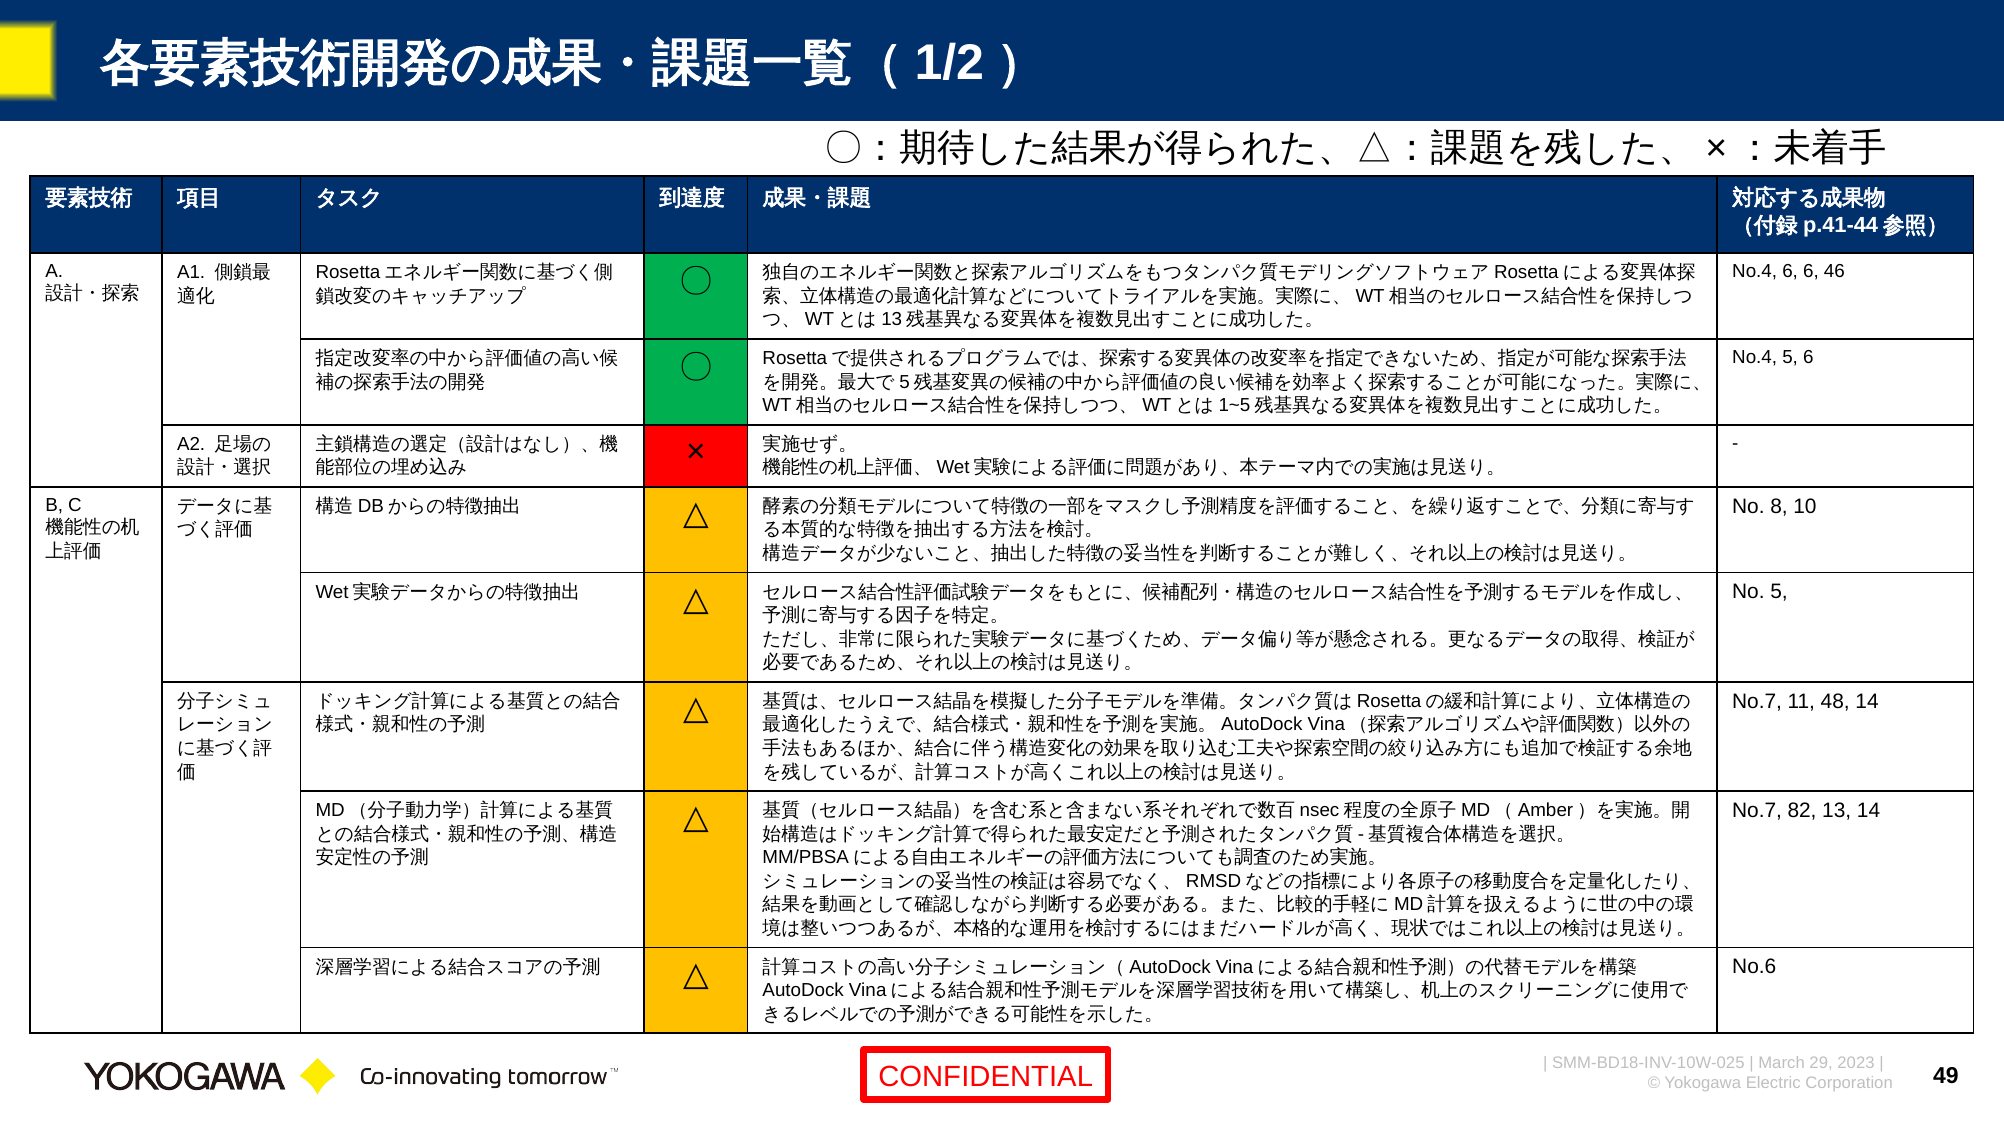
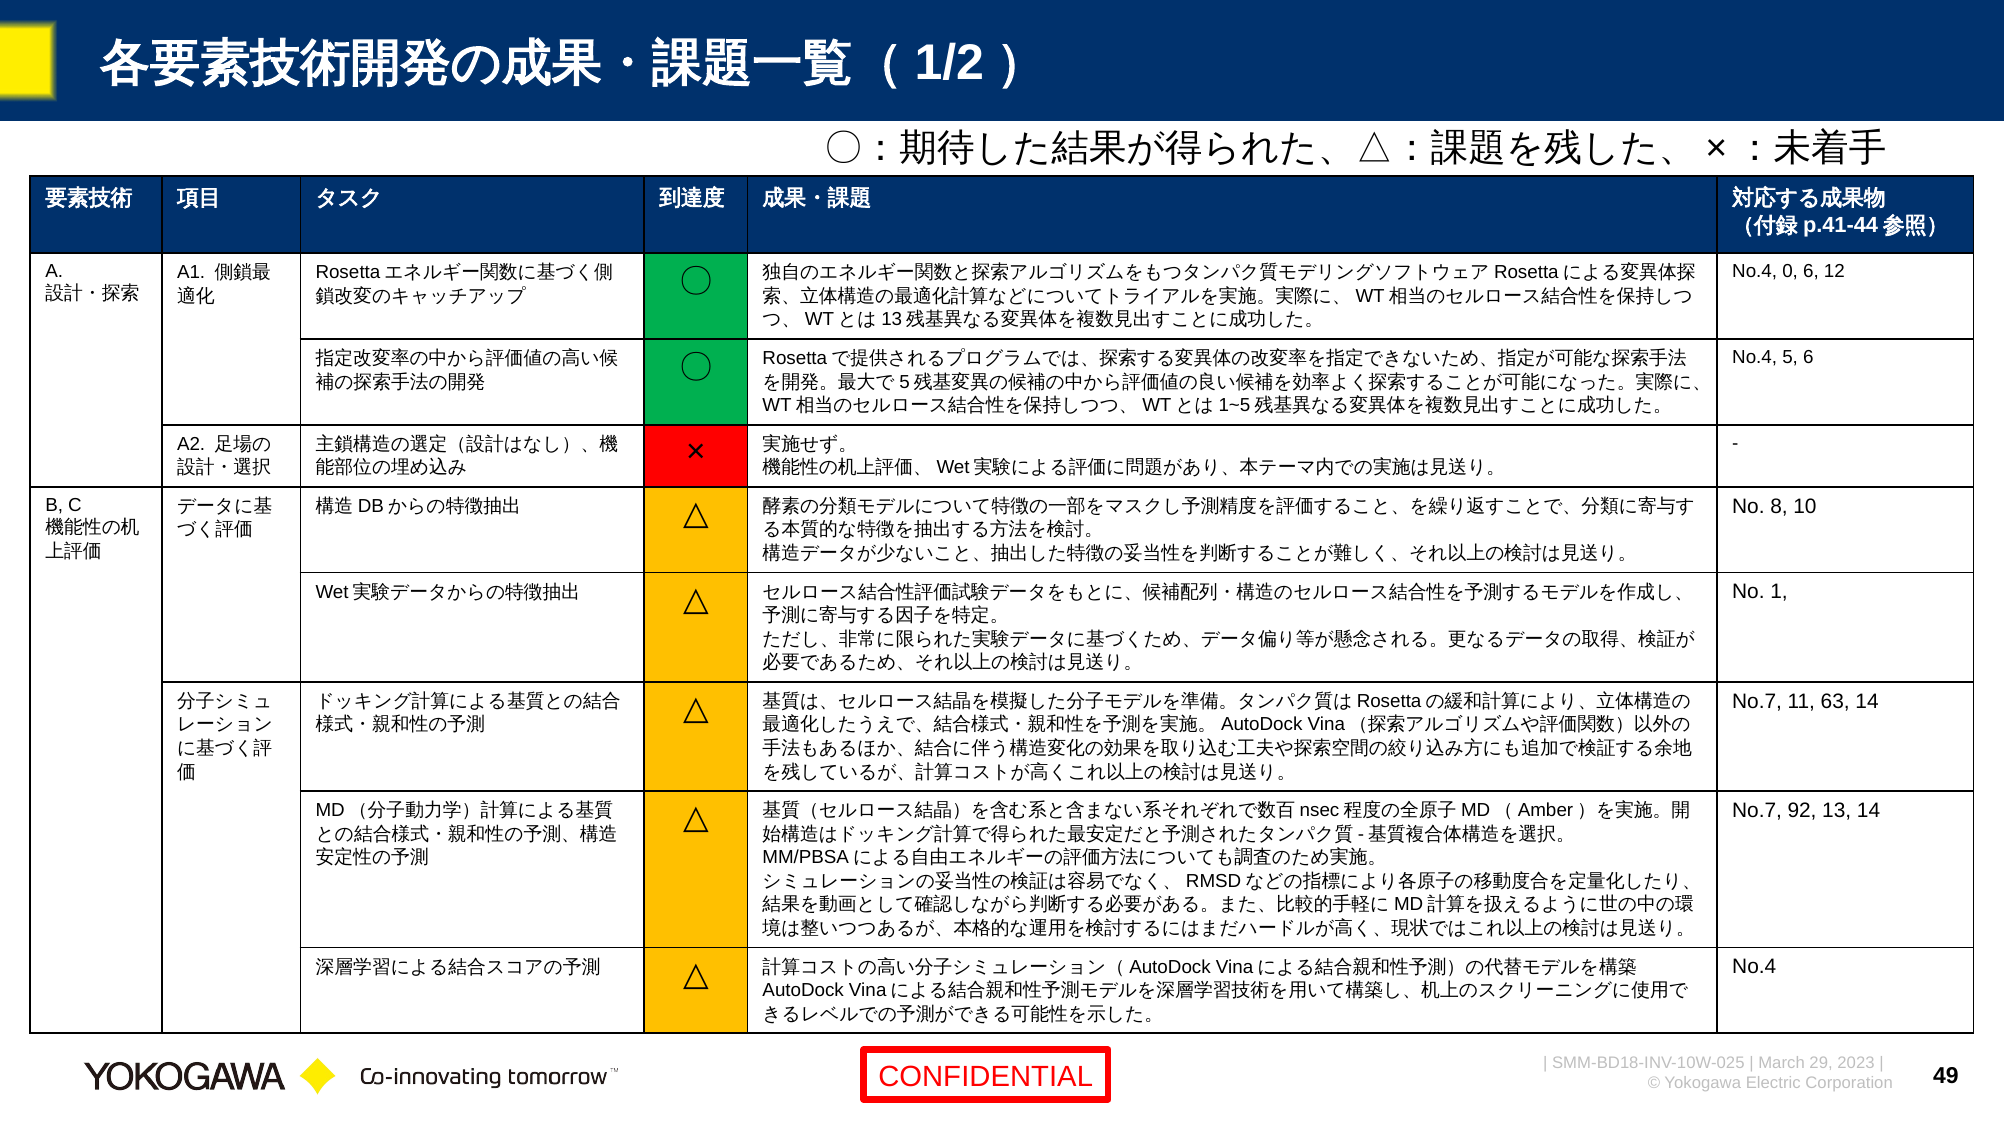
No.4 6: 6 -> 0 (1790, 272)
46: 46 -> 12 (1834, 272)
No 5: 5 -> 1 (1779, 592)
48: 48 -> 63 (1835, 701)
82: 82 -> 92 (1802, 811)
No.6: No.6 -> No.4 (1754, 967)
